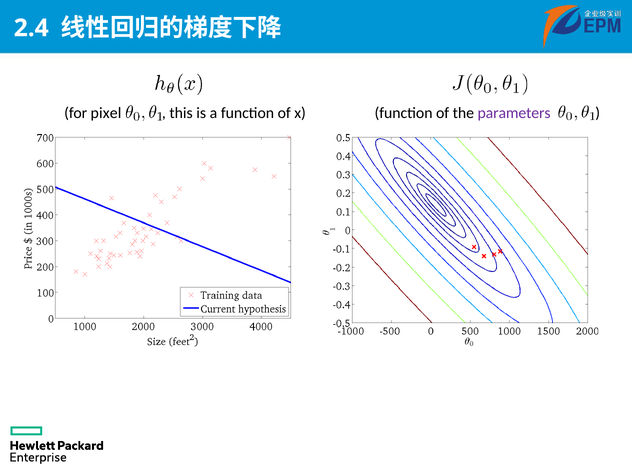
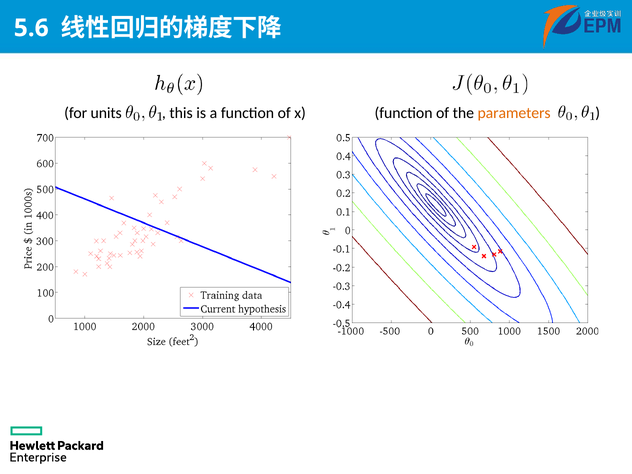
2.4: 2.4 -> 5.6 (31, 28)
pixel: pixel -> units (106, 113)
parameters colour: purple -> orange (514, 113)
